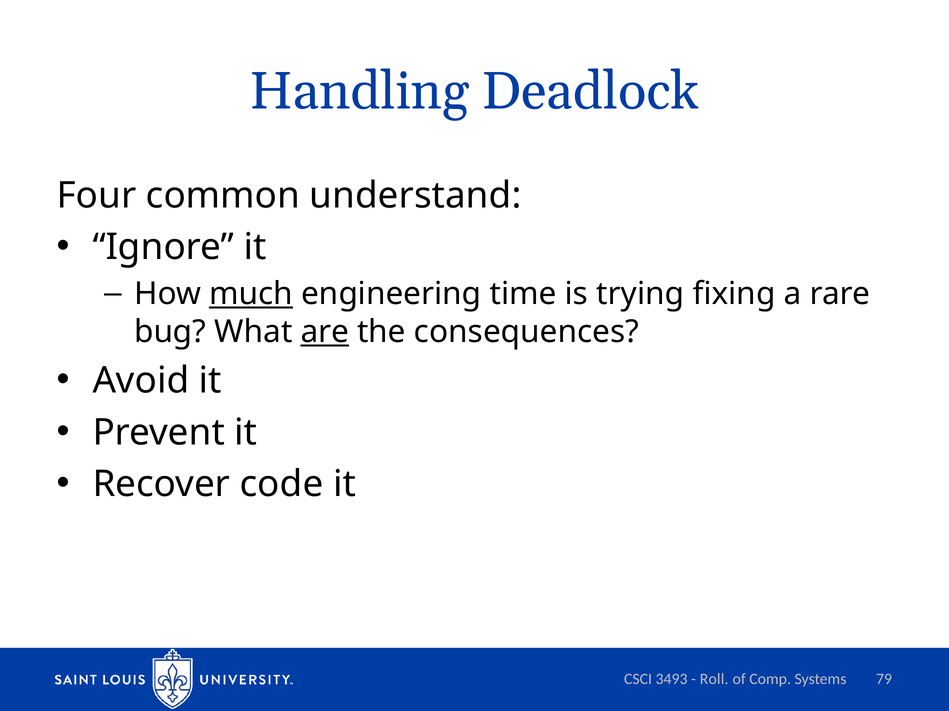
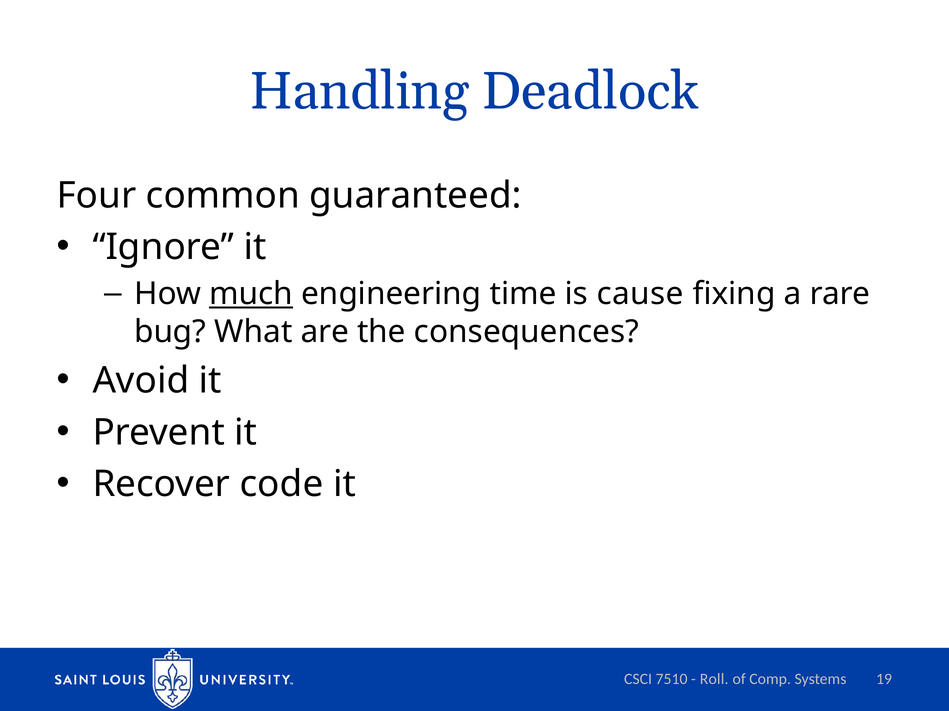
understand: understand -> guaranteed (415, 196)
trying: trying -> cause (640, 294)
are underline: present -> none (325, 332)
3493: 3493 -> 7510 (672, 680)
79: 79 -> 19 (884, 680)
